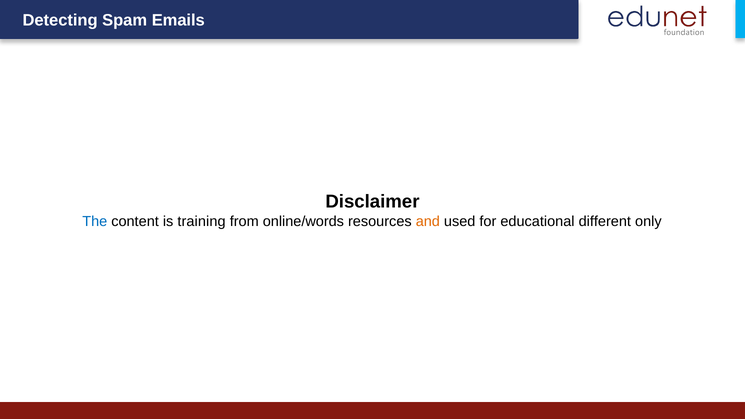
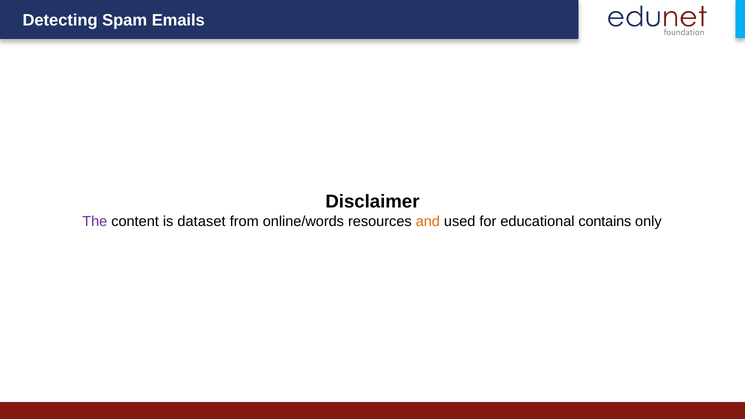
The colour: blue -> purple (95, 221)
training: training -> dataset (202, 221)
different: different -> contains (605, 221)
